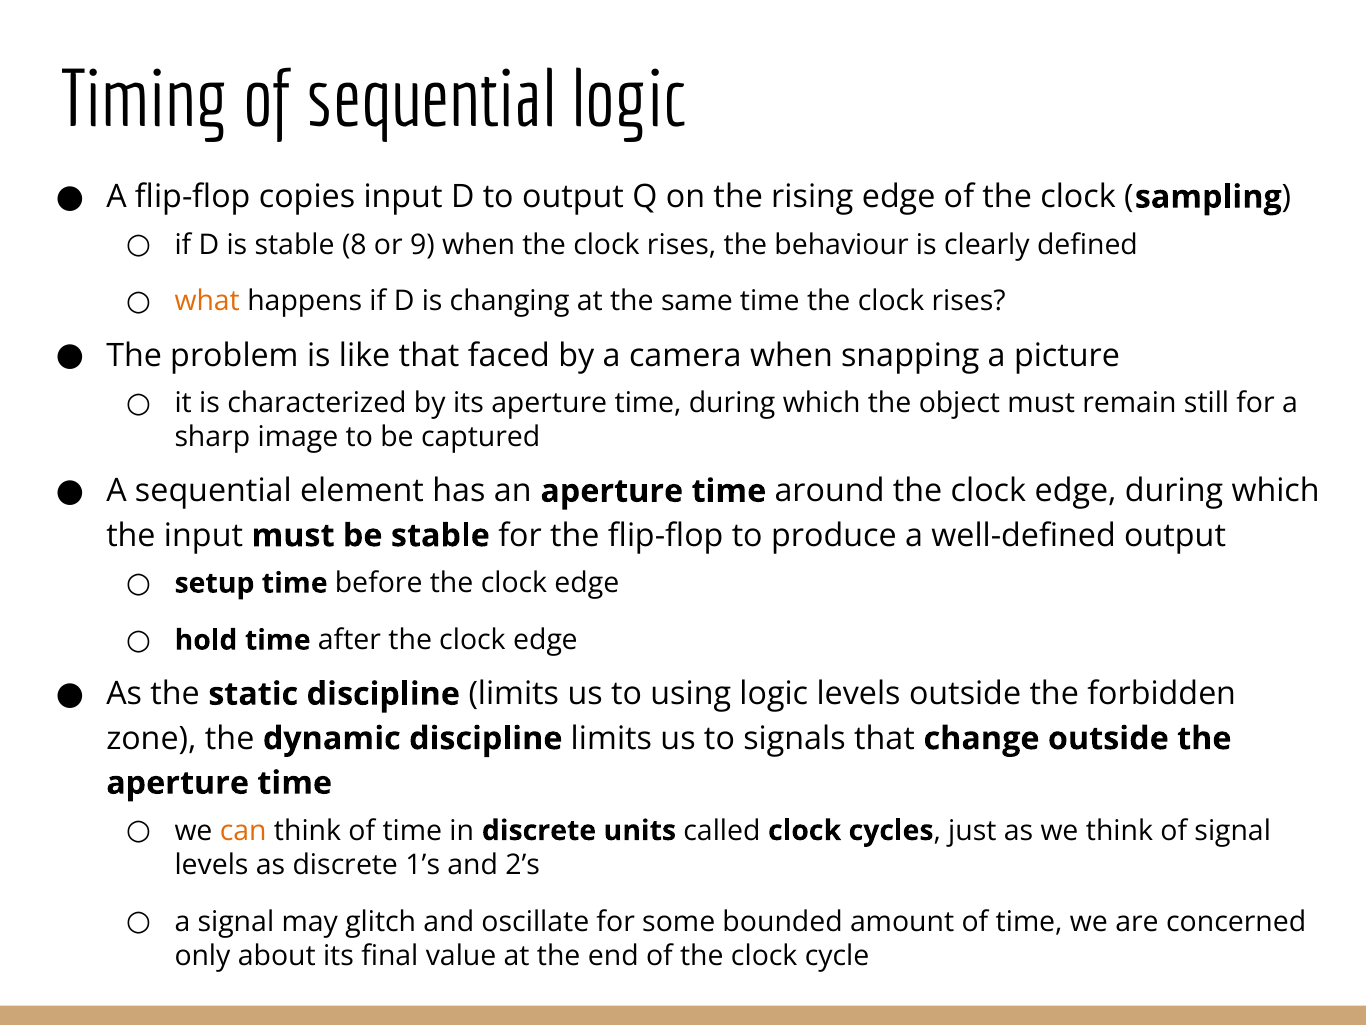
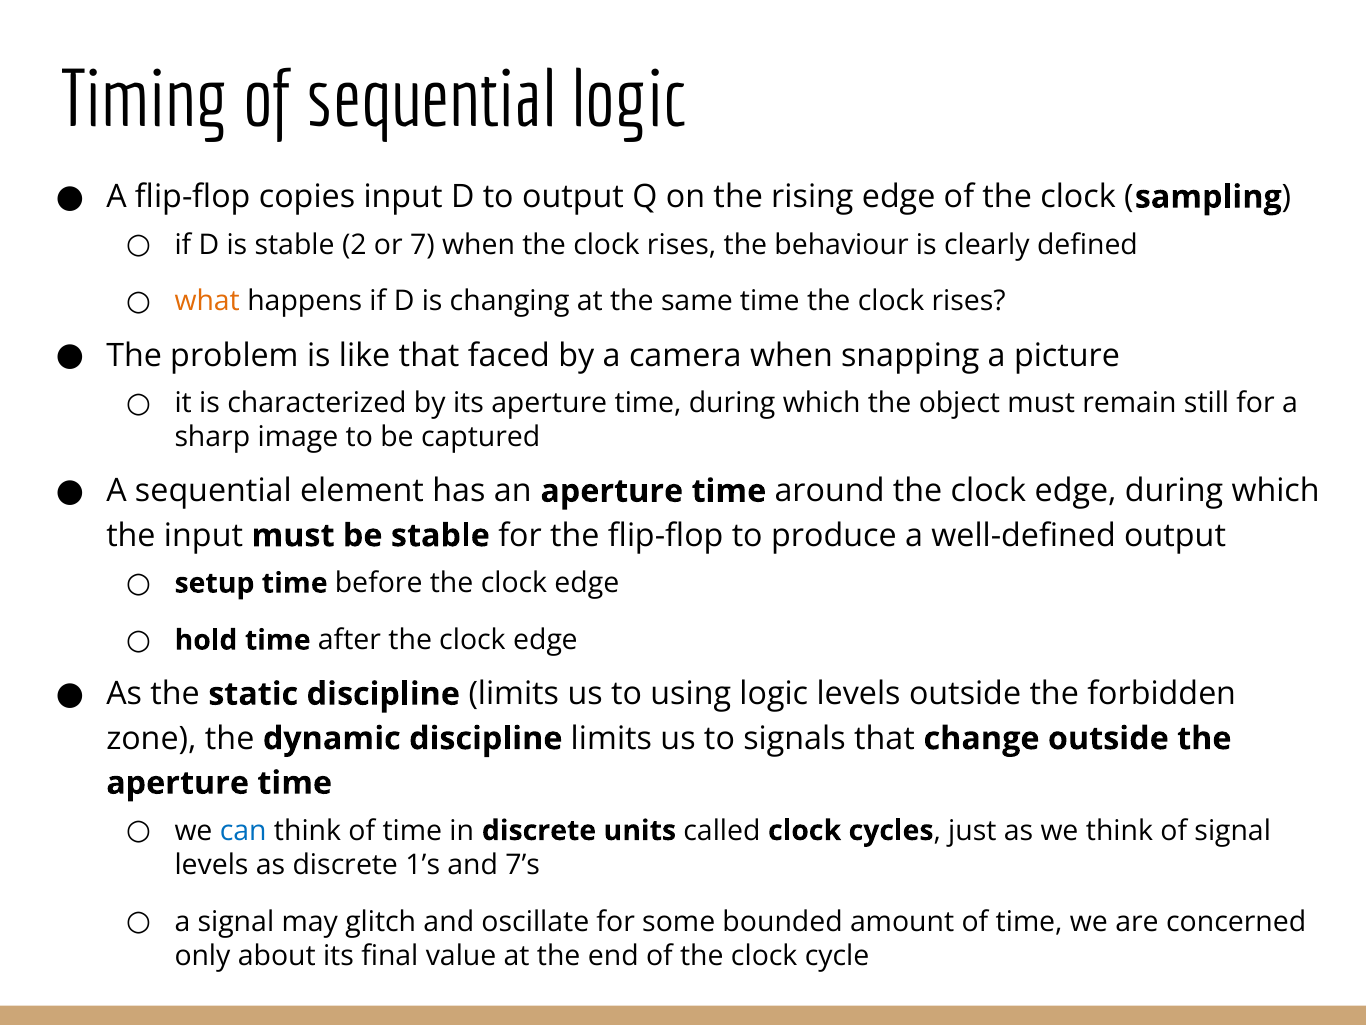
8: 8 -> 2 (354, 245)
9: 9 -> 7 (422, 245)
can colour: orange -> blue (243, 830)
2’s: 2’s -> 7’s (523, 864)
